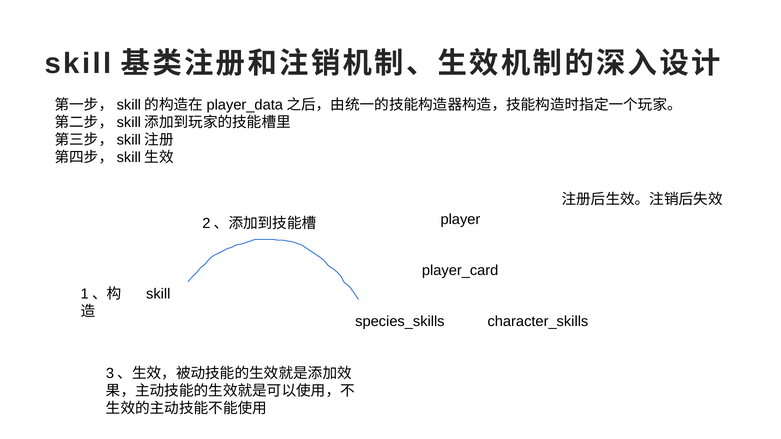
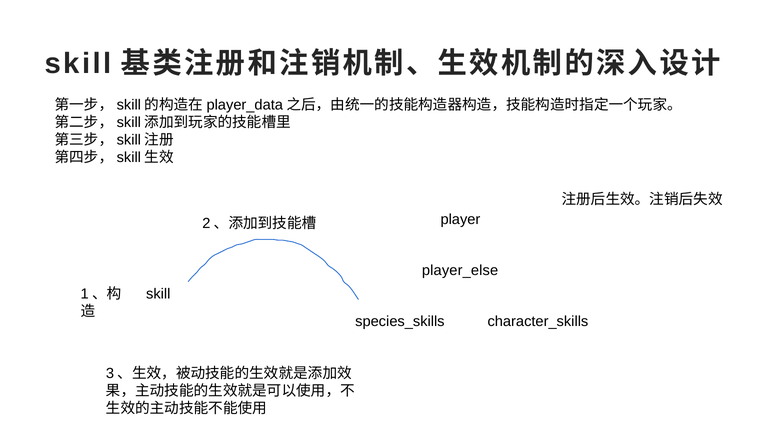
player_card: player_card -> player_else (460, 271)
